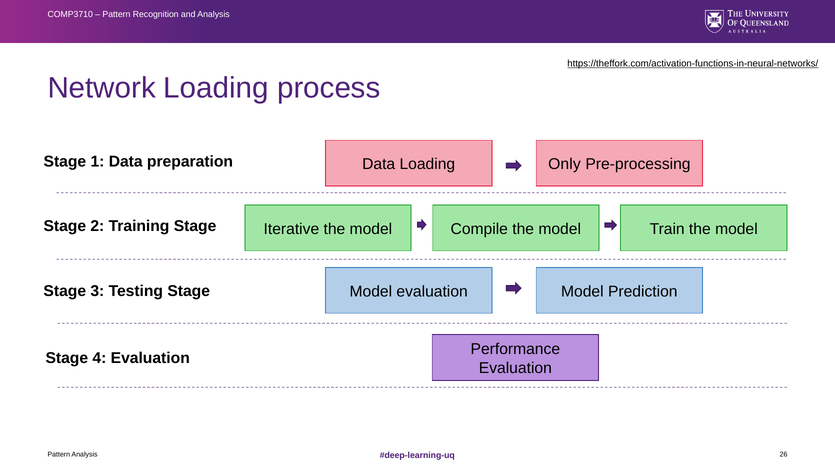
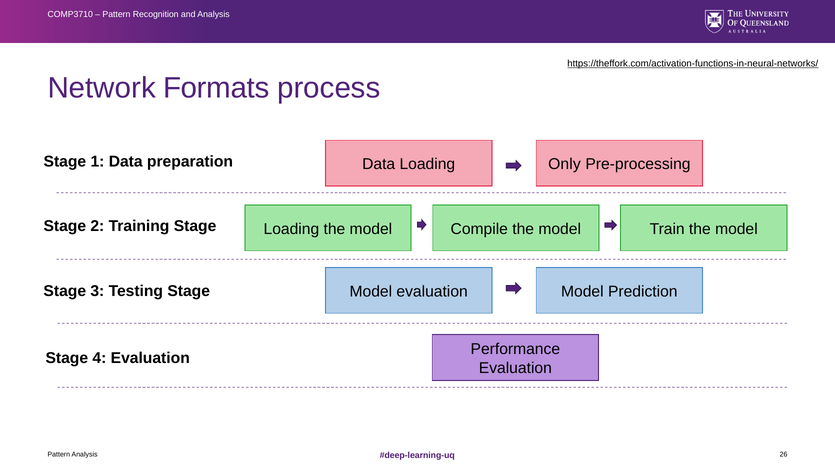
Network Loading: Loading -> Formats (216, 88)
Iterative: Iterative -> Loading (291, 229)
